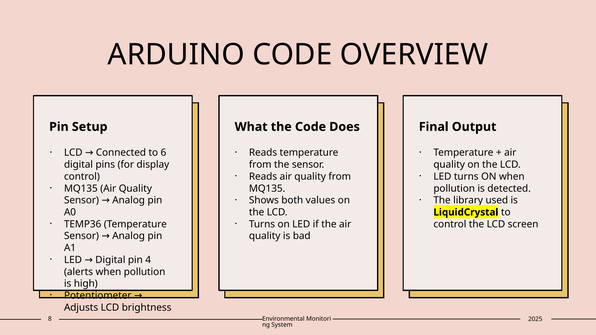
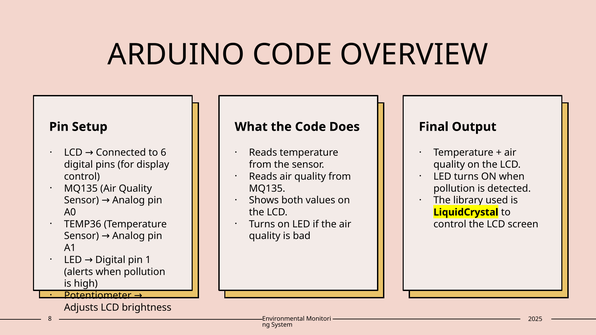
4: 4 -> 1 (148, 260)
